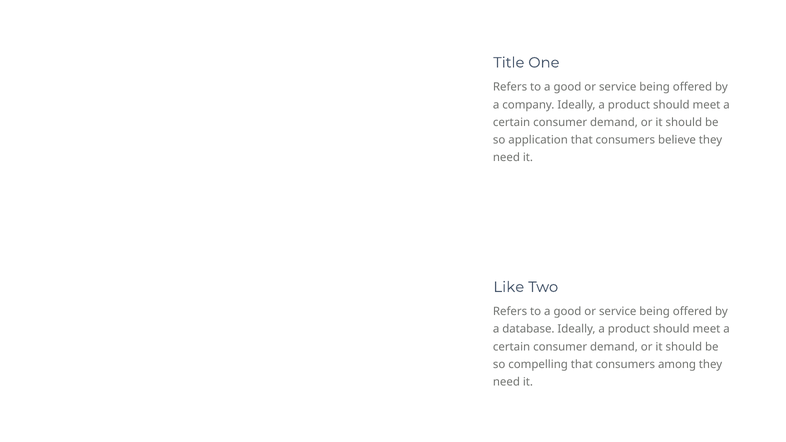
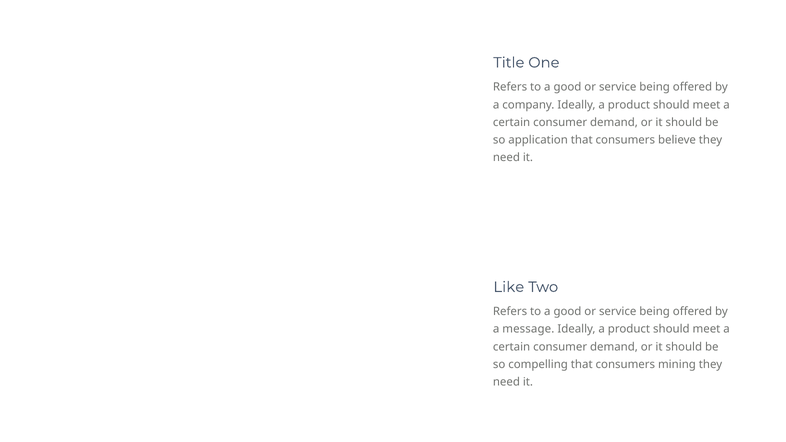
database: database -> message (528, 329)
among: among -> mining (677, 365)
